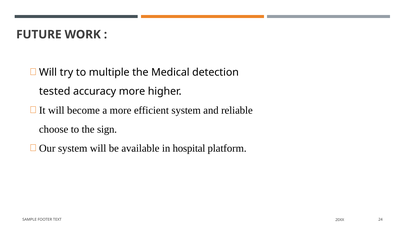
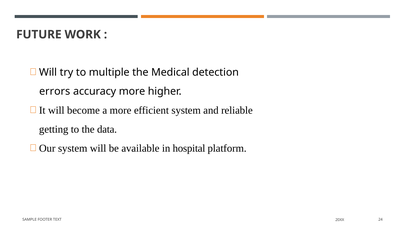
tested: tested -> errors (55, 91)
choose: choose -> getting (54, 129)
sign: sign -> data (107, 129)
